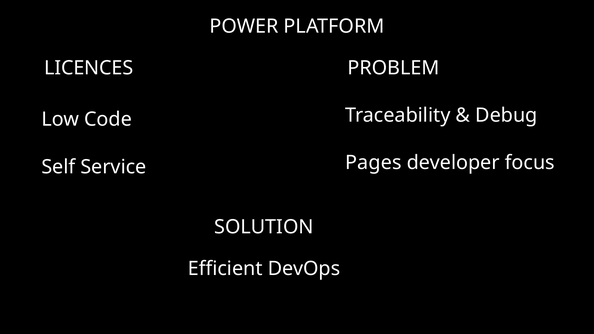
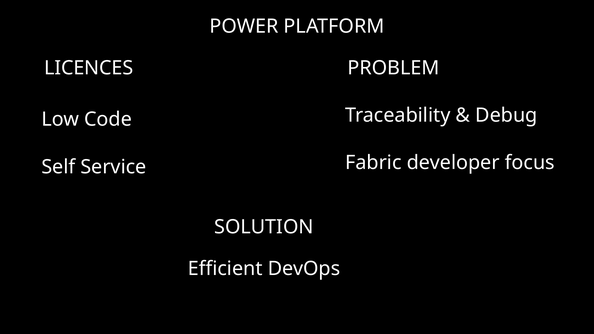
Pages: Pages -> Fabric (373, 163)
